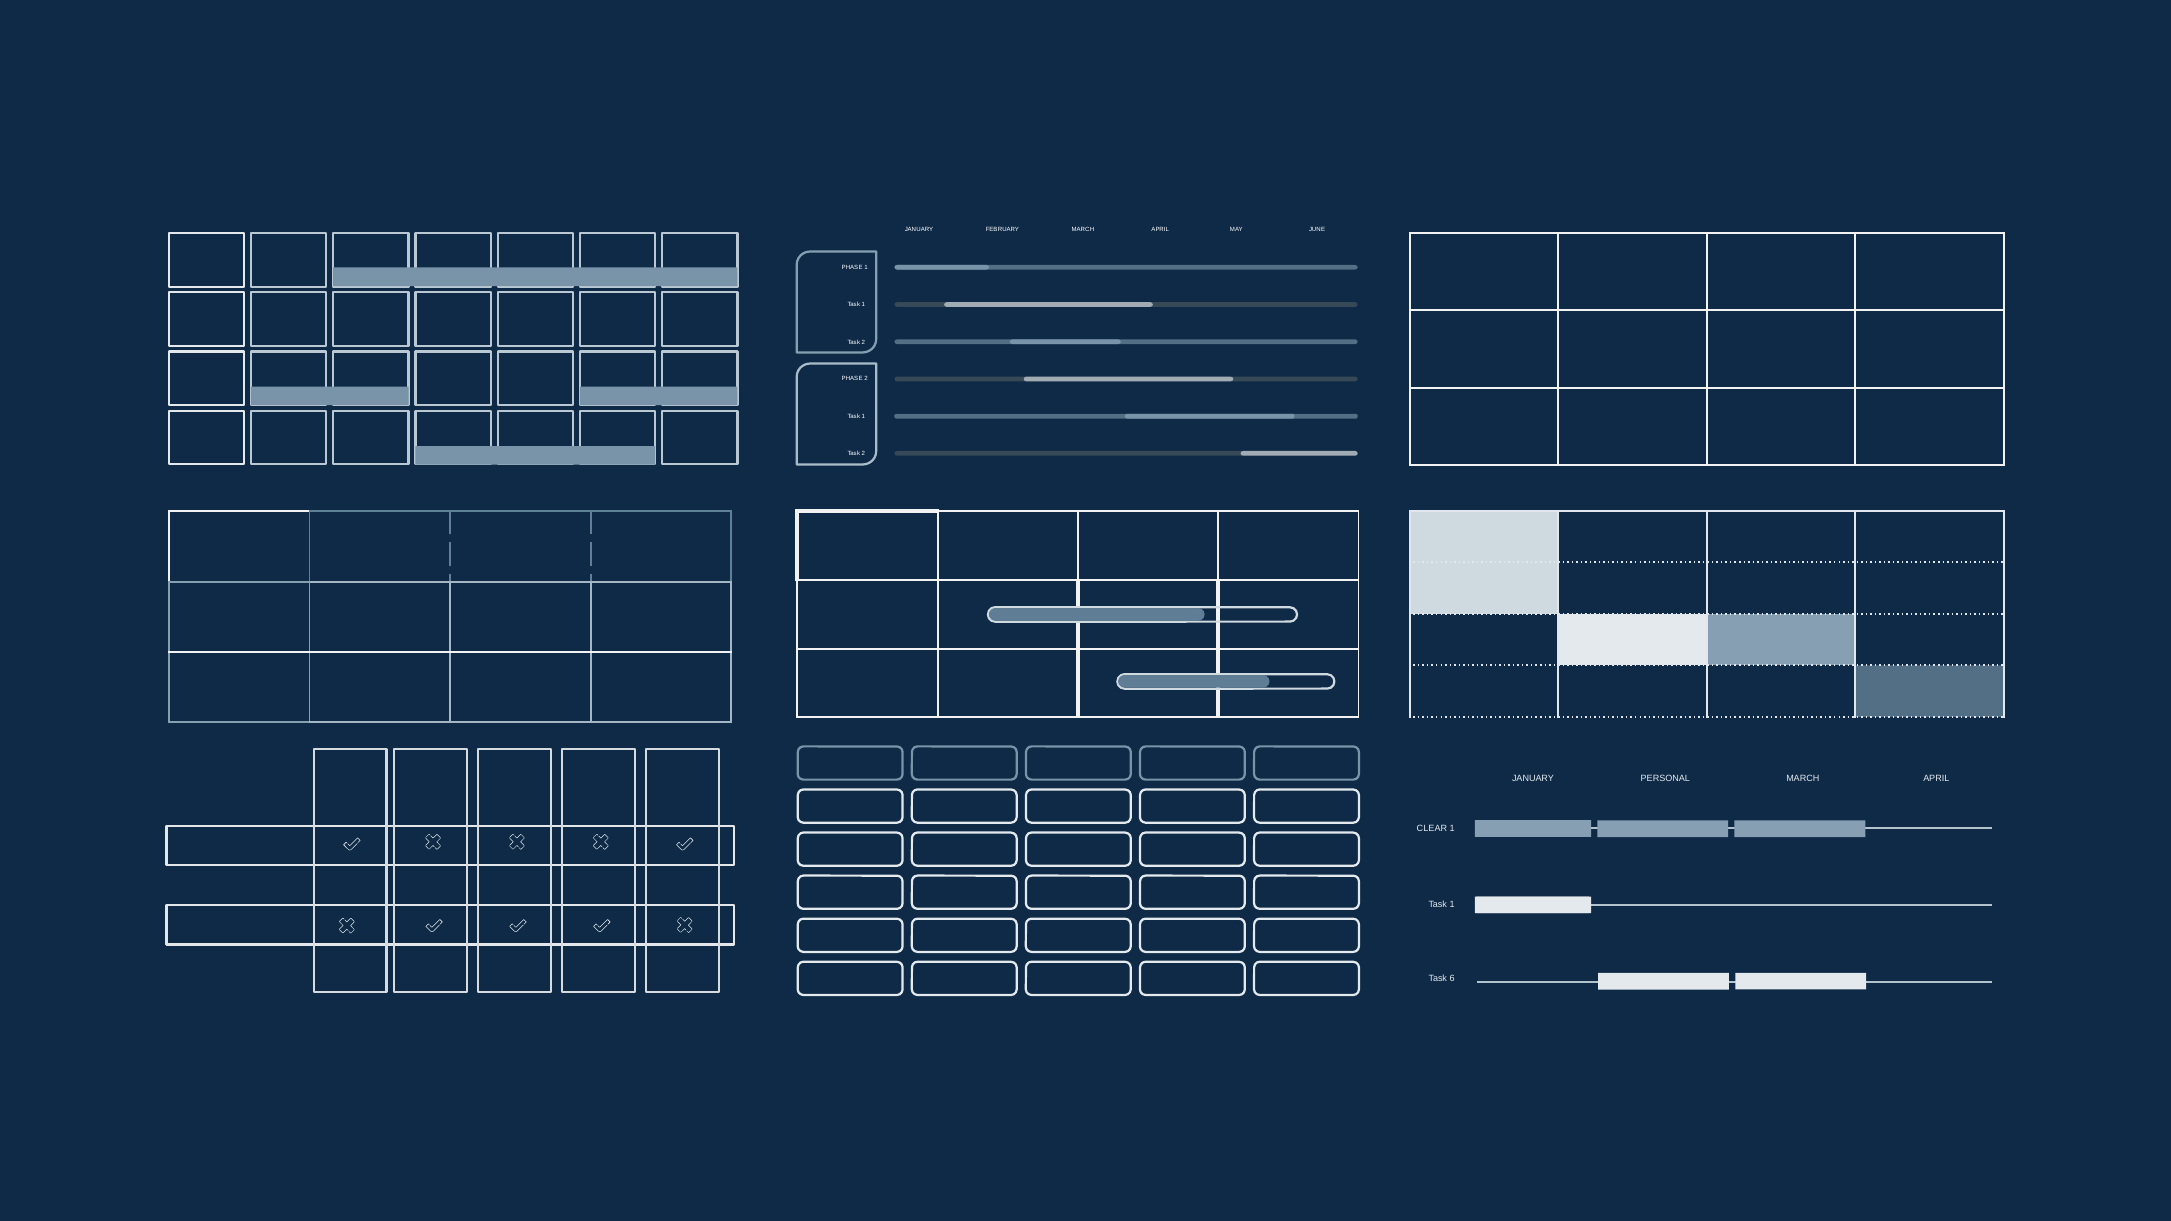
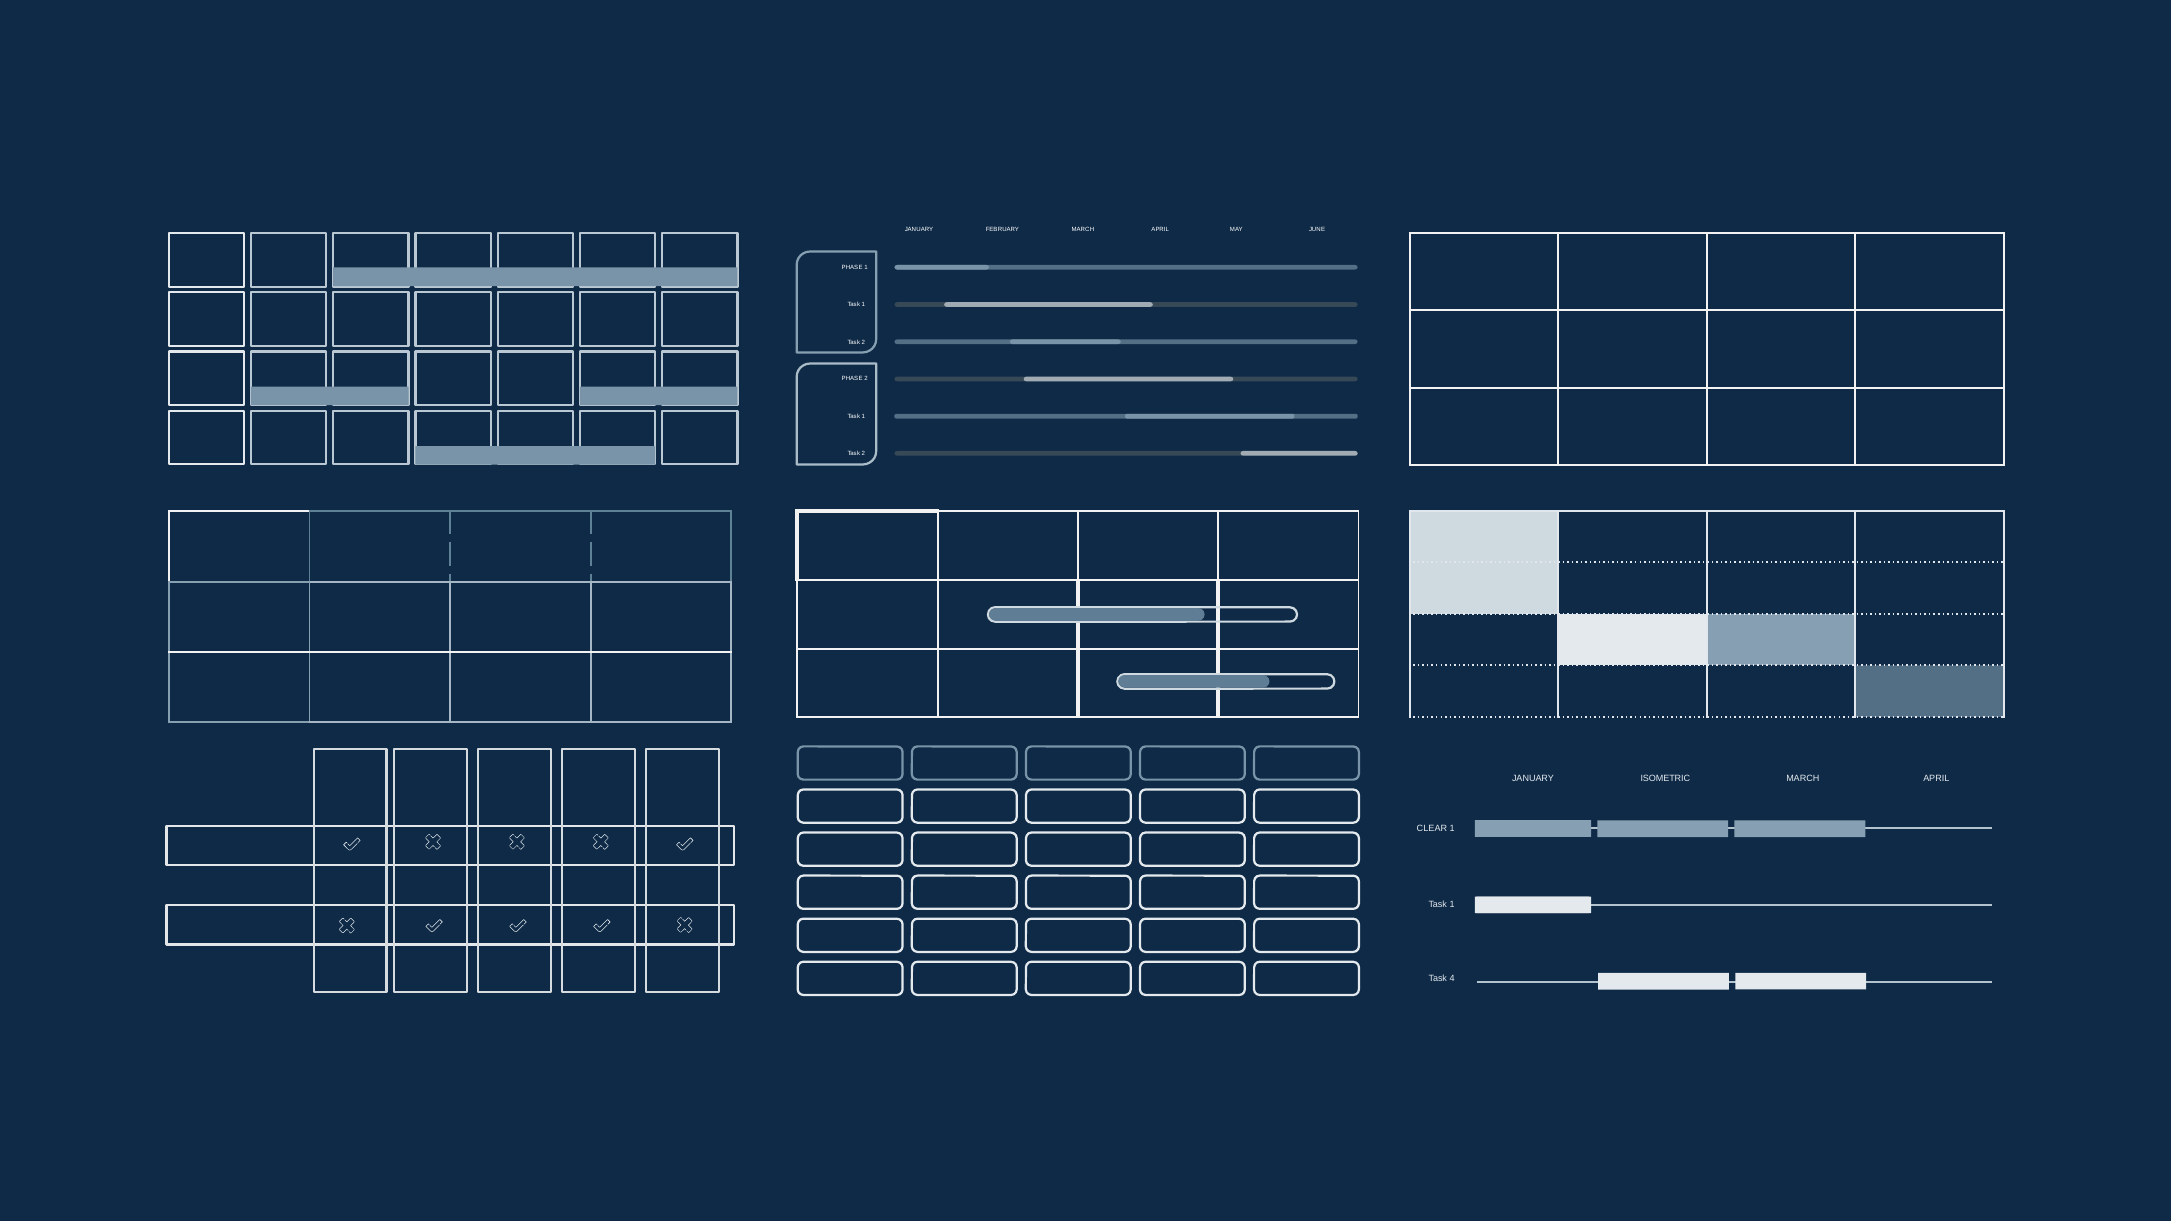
PERSONAL: PERSONAL -> ISOMETRIC (1665, 779)
6: 6 -> 4 (1452, 979)
